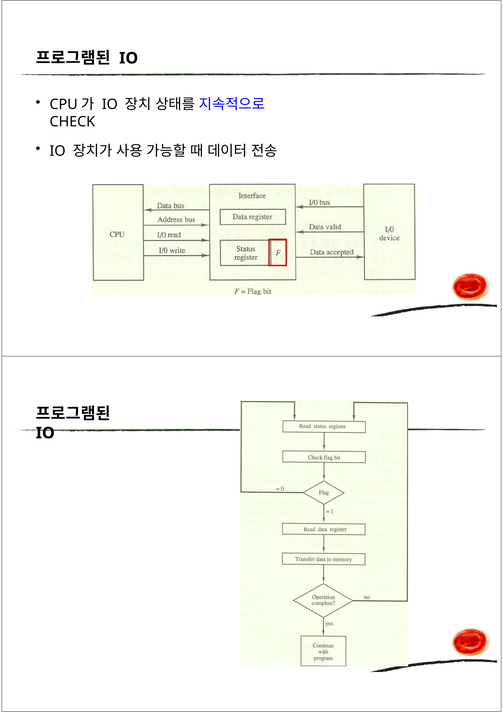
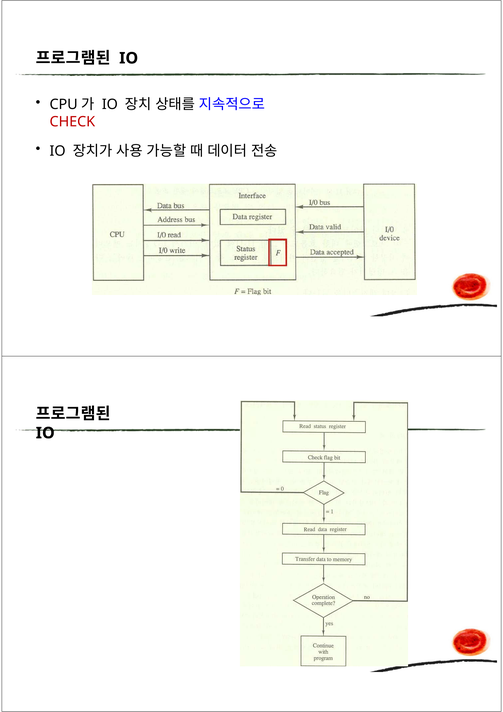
CHECK colour: black -> red (72, 122)
